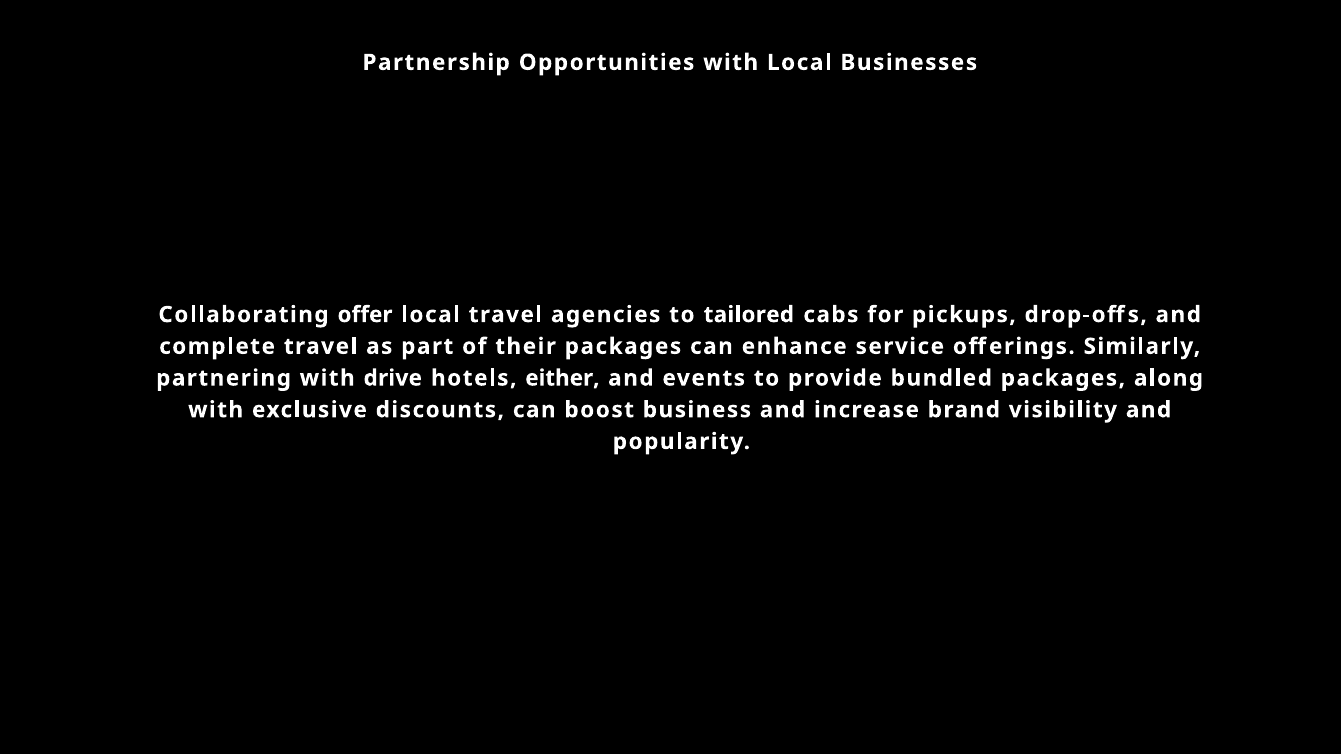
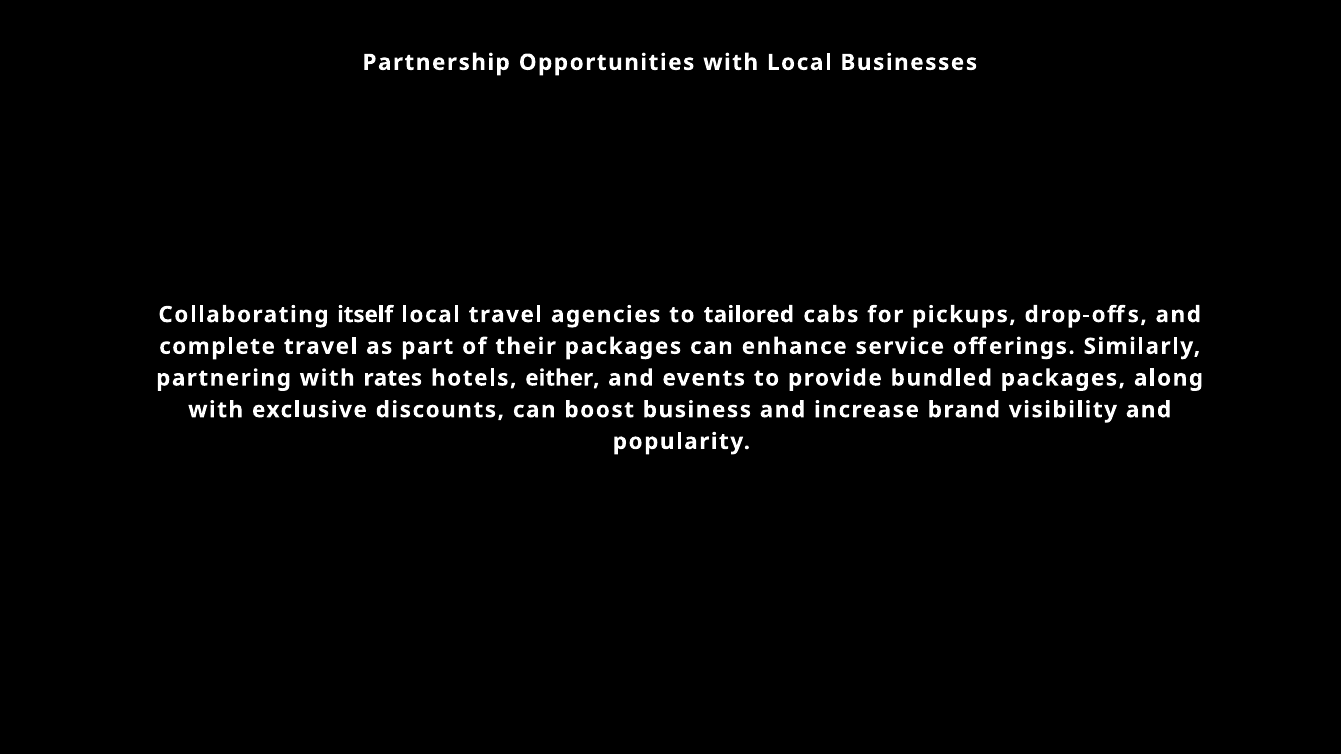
offer: offer -> itself (365, 315)
drive: drive -> rates (393, 378)
